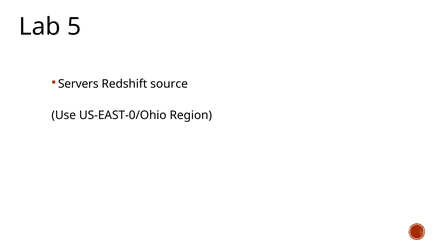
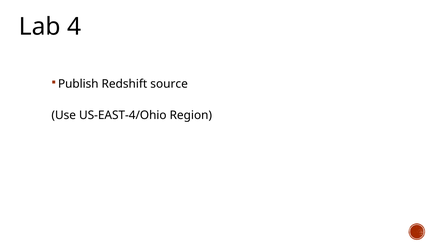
5: 5 -> 4 (74, 27)
Servers: Servers -> Publish (78, 84)
US-EAST-0/Ohio: US-EAST-0/Ohio -> US-EAST-4/Ohio (123, 115)
